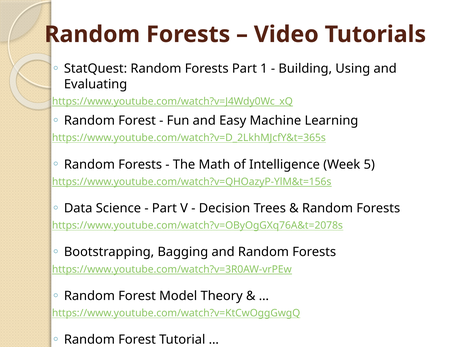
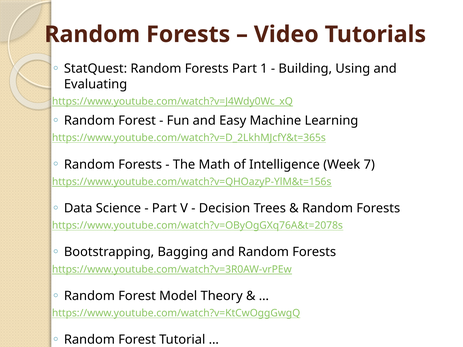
5: 5 -> 7 (369, 165)
